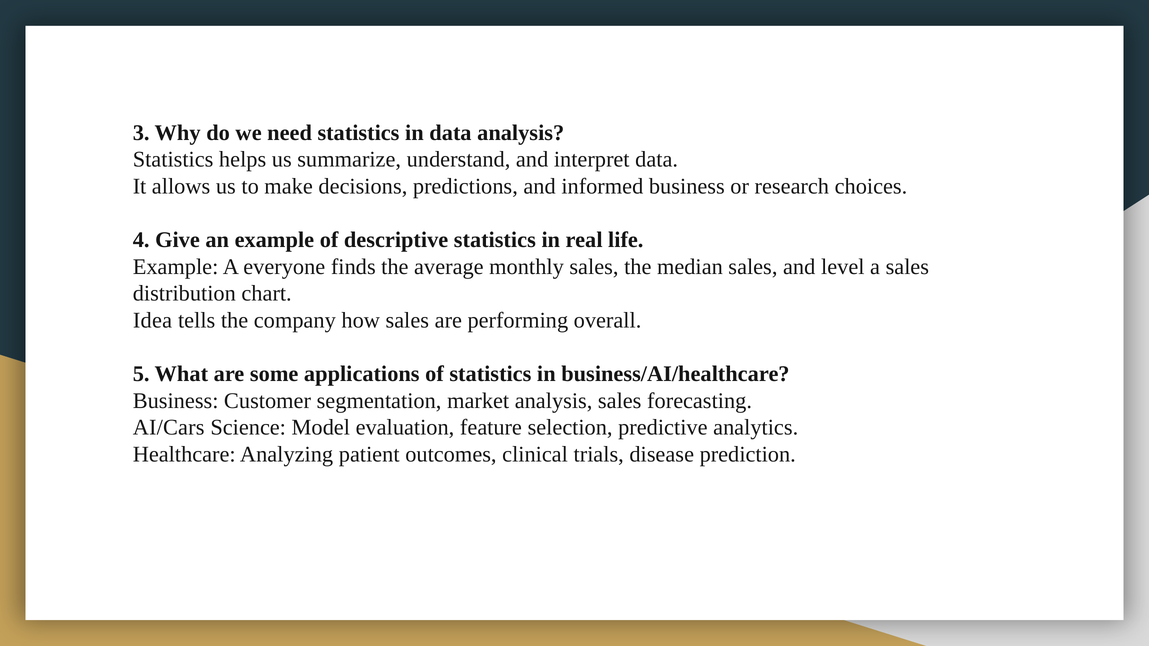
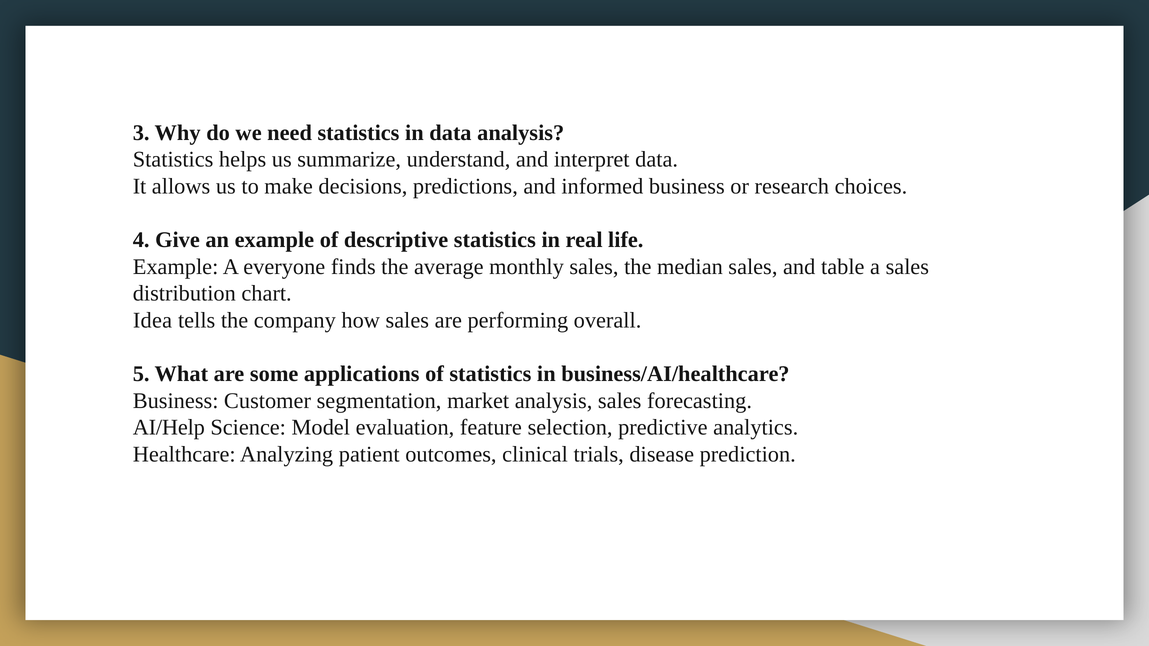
level: level -> table (843, 267)
AI/Cars: AI/Cars -> AI/Help (169, 428)
